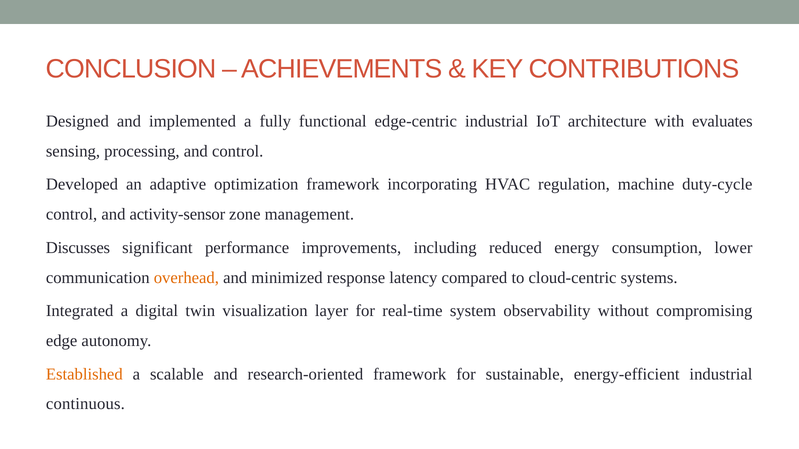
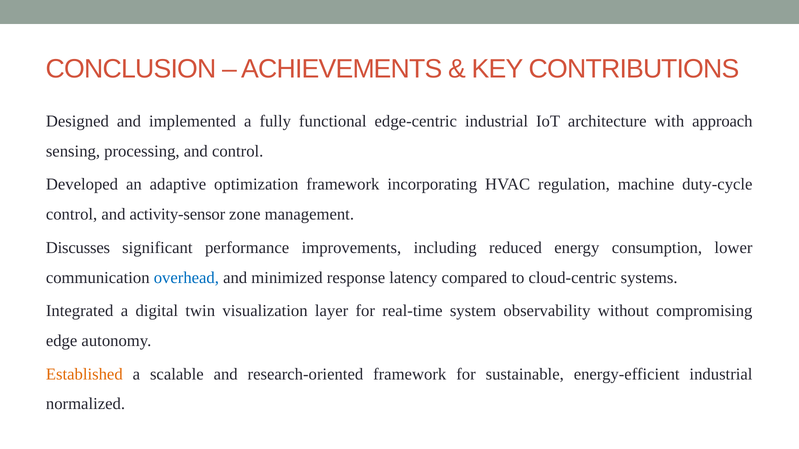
evaluates: evaluates -> approach (722, 121)
overhead colour: orange -> blue (186, 278)
continuous: continuous -> normalized (85, 404)
